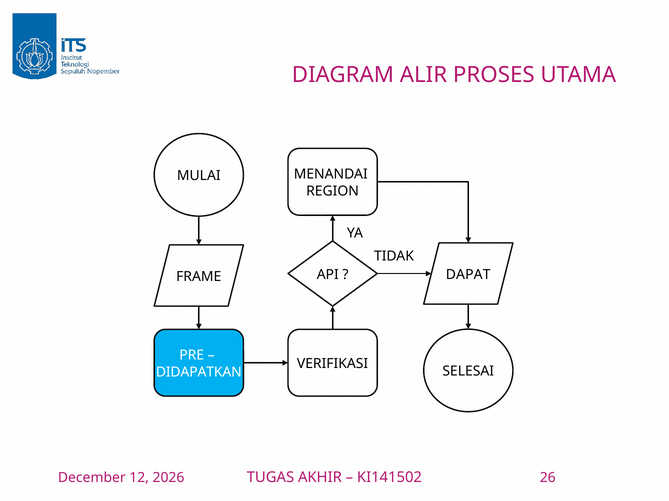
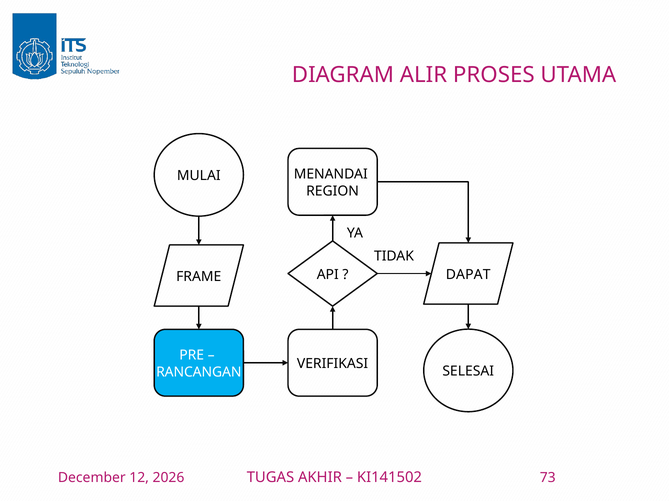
DIDAPATKAN: DIDAPATKAN -> RANCANGAN (199, 373)
26: 26 -> 73 (548, 478)
